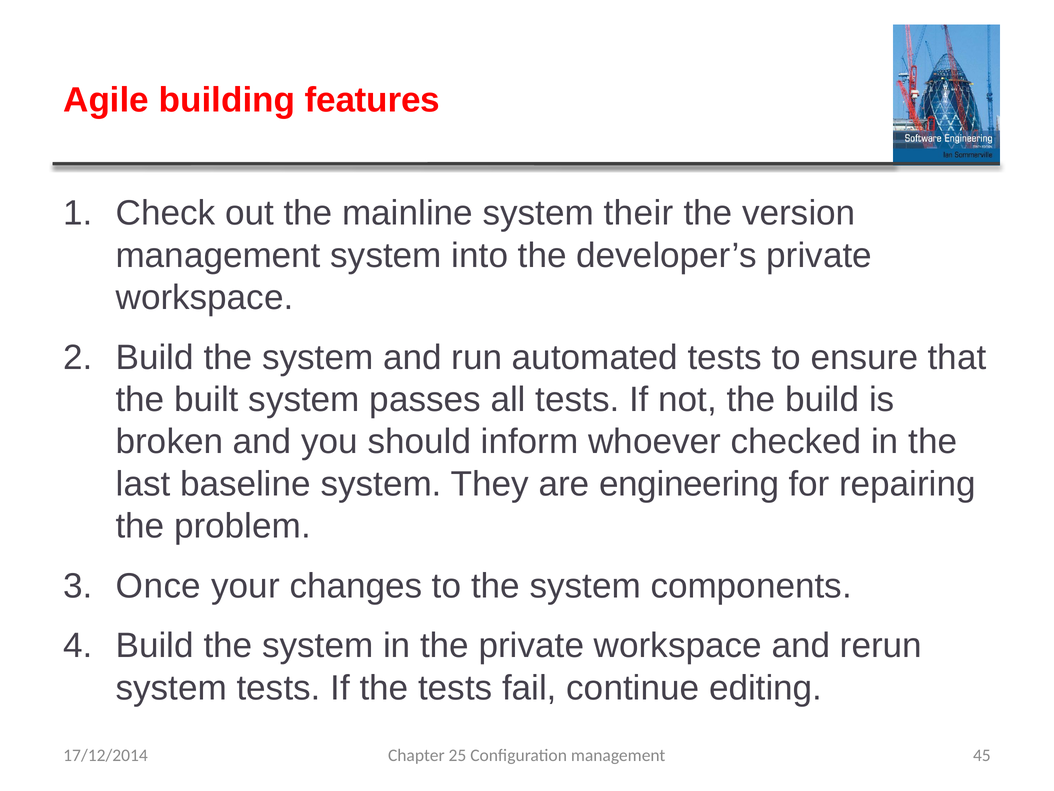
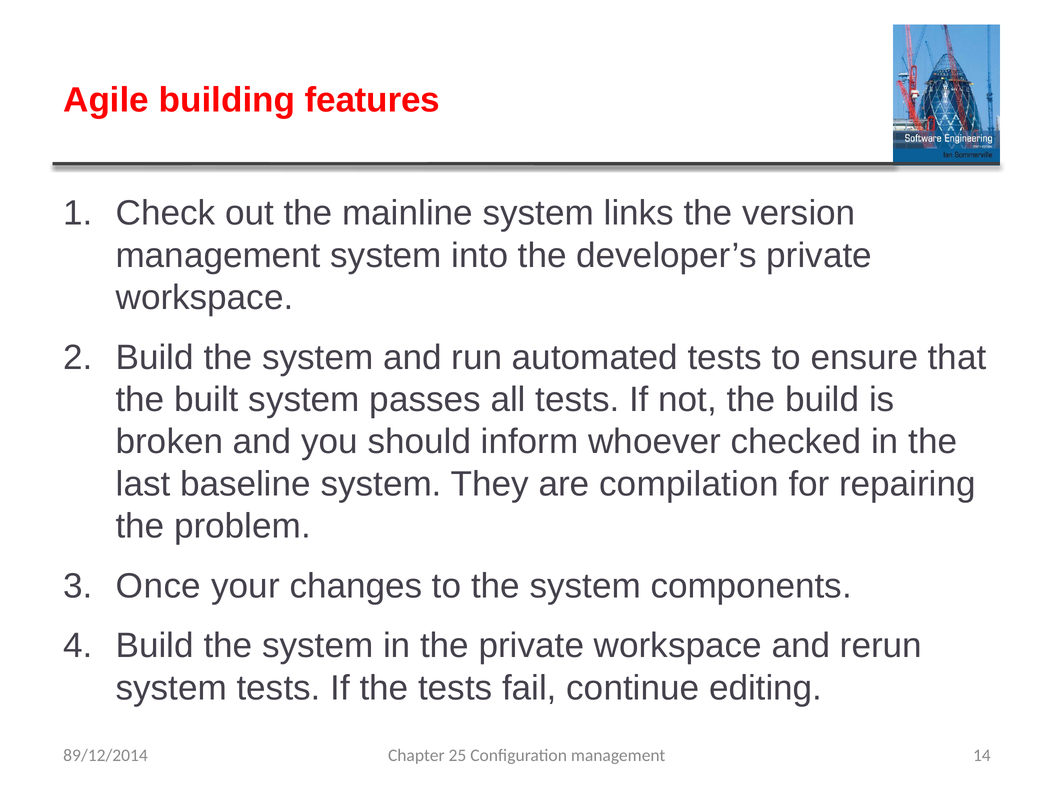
their: their -> links (639, 213)
engineering: engineering -> compilation (689, 484)
45: 45 -> 14 (982, 755)
17/12/2014: 17/12/2014 -> 89/12/2014 (106, 755)
